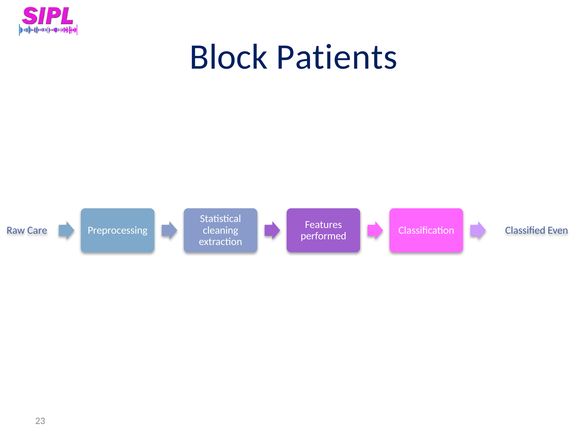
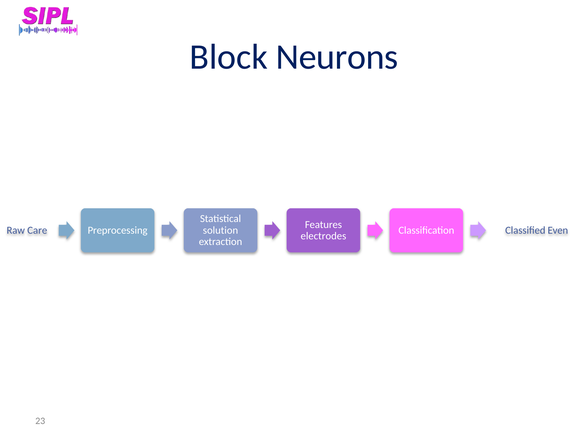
Patients: Patients -> Neurons (337, 57)
cleaning: cleaning -> solution (220, 230)
performed: performed -> electrodes (323, 236)
